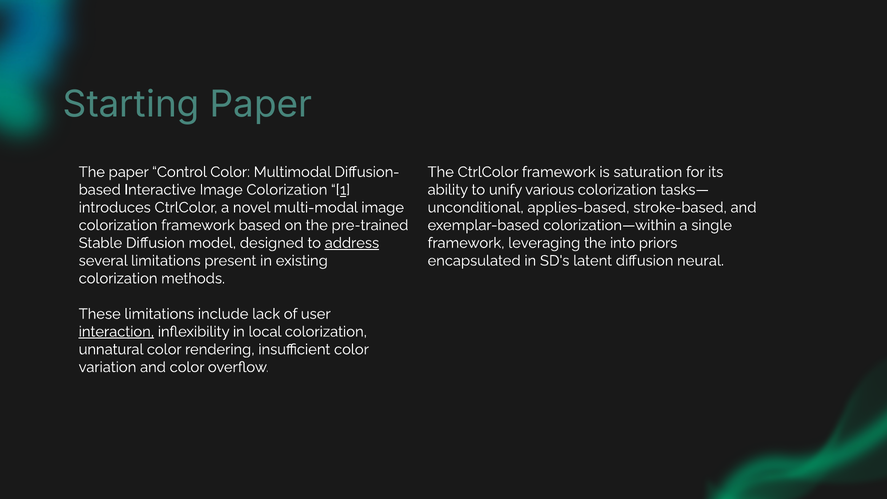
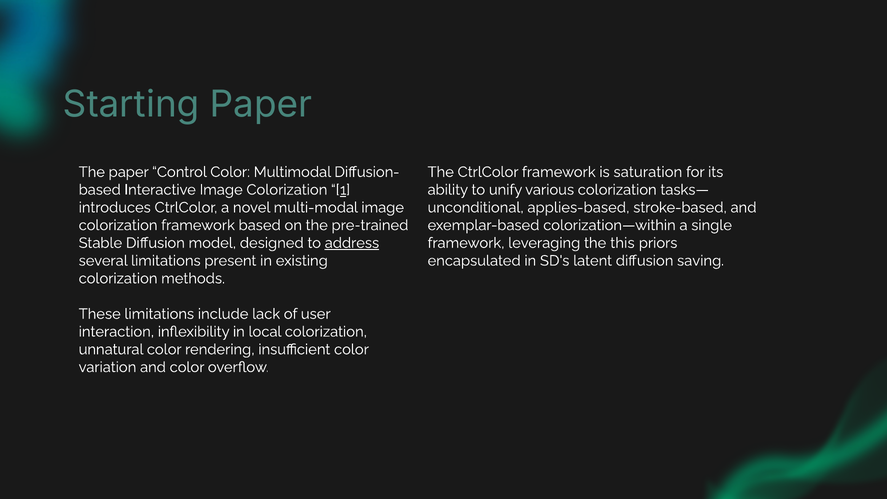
into: into -> this (622, 243)
neural: neural -> saving (701, 261)
interaction underline: present -> none (116, 332)
